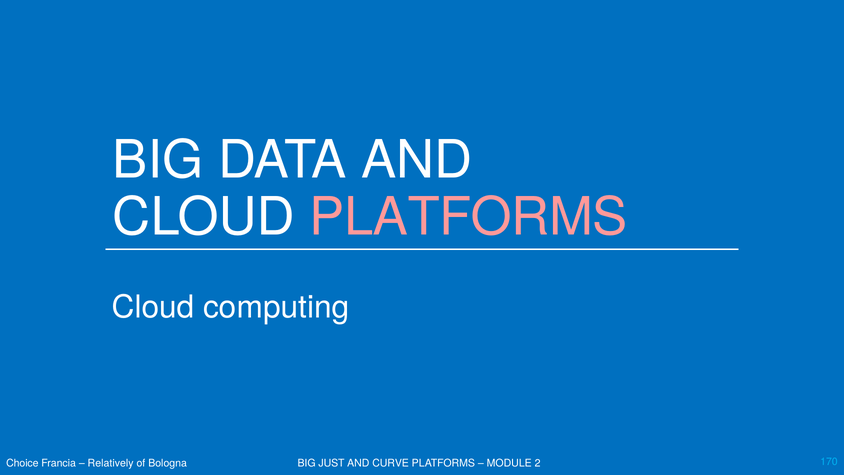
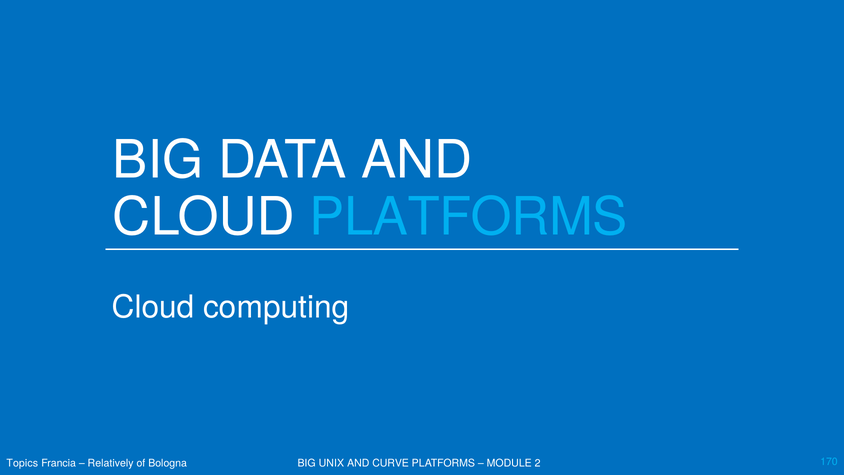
PLATFORMS colour: pink -> light blue (469, 217)
Choice: Choice -> Topics (22, 463)
JUST: JUST -> UNIX (331, 463)
